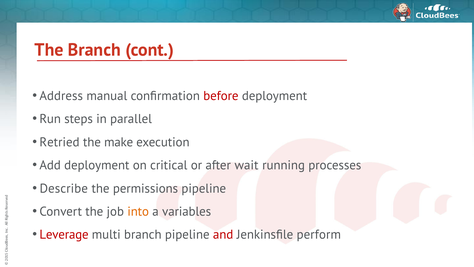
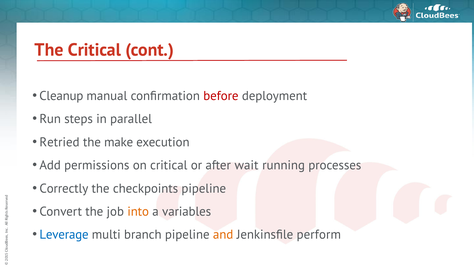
The Branch: Branch -> Critical (94, 50)
Address: Address -> Cleanup (61, 96)
Add deployment: deployment -> permissions (97, 165)
Describe: Describe -> Correctly (64, 188)
permissions: permissions -> checkpoints (146, 188)
Leverage colour: red -> blue (64, 234)
and colour: red -> orange (223, 234)
